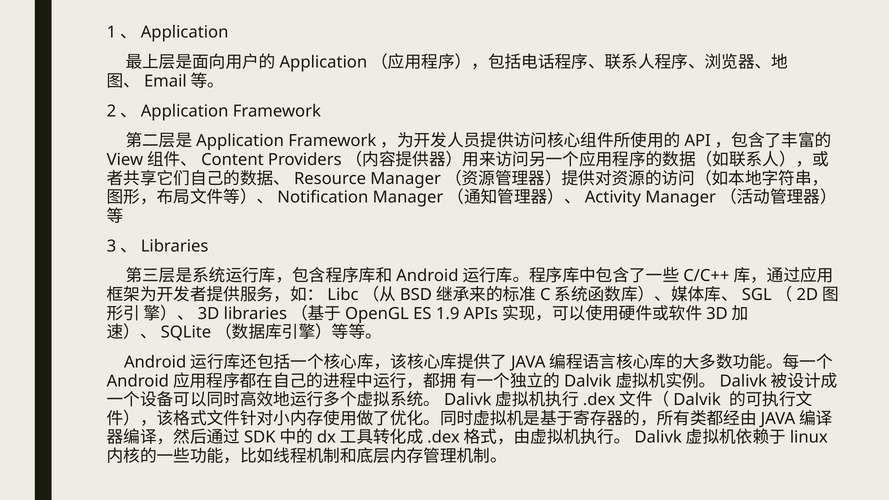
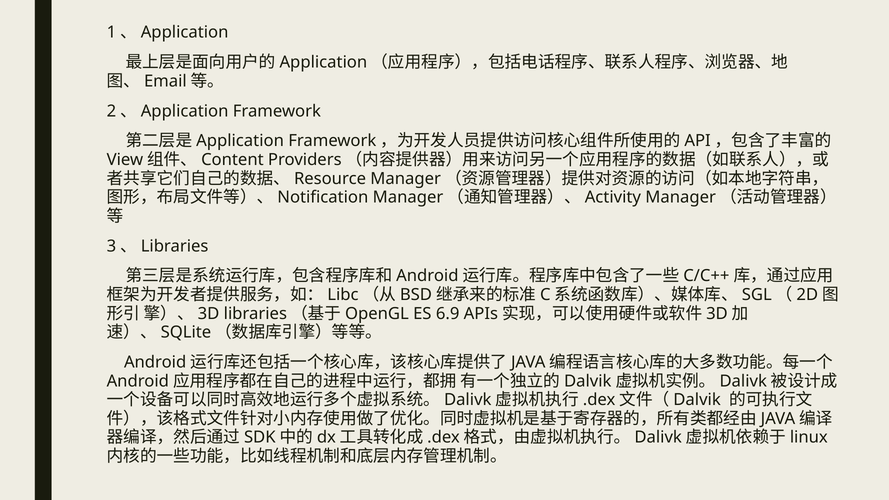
1.9: 1.9 -> 6.9 (448, 314)
